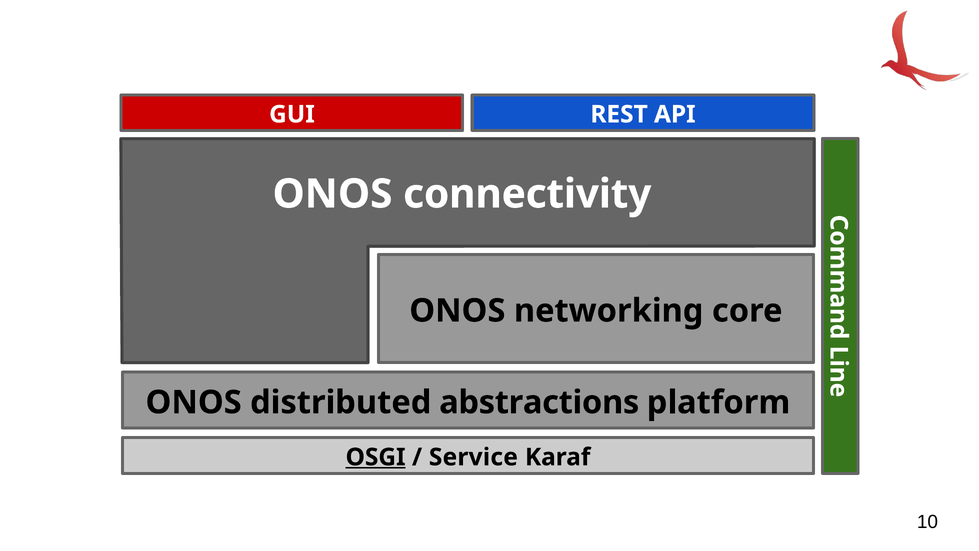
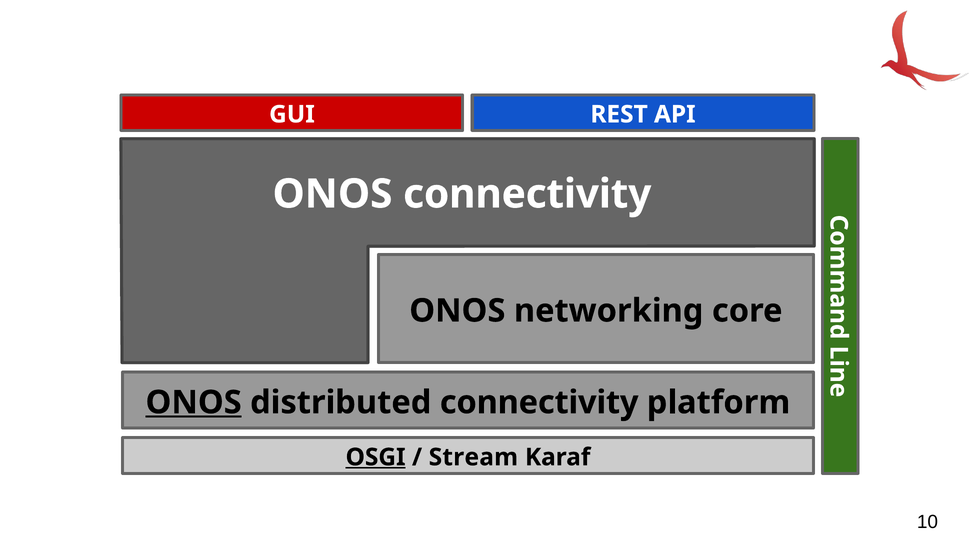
ONOS underline: none -> present (194, 402)
distributed abstractions: abstractions -> connectivity (539, 402)
Service: Service -> Stream (473, 457)
